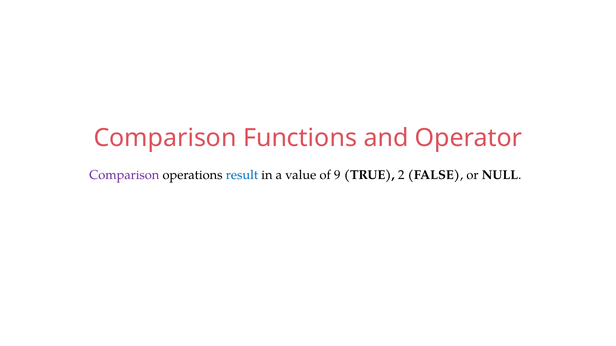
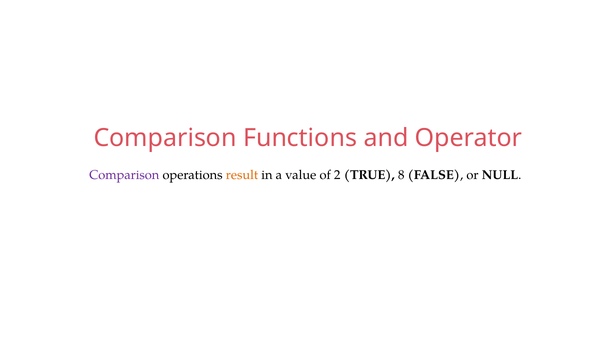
result colour: blue -> orange (242, 175)
9: 9 -> 2 (337, 175)
2: 2 -> 8 (401, 175)
